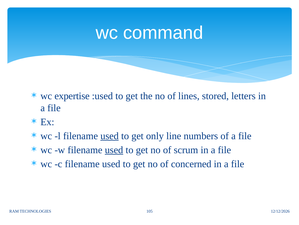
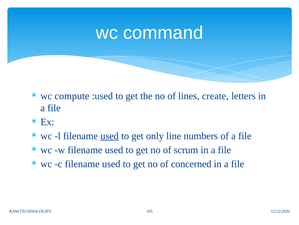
expertise: expertise -> compute (72, 96)
stored: stored -> create (215, 96)
used underline: present -> none (114, 149)
